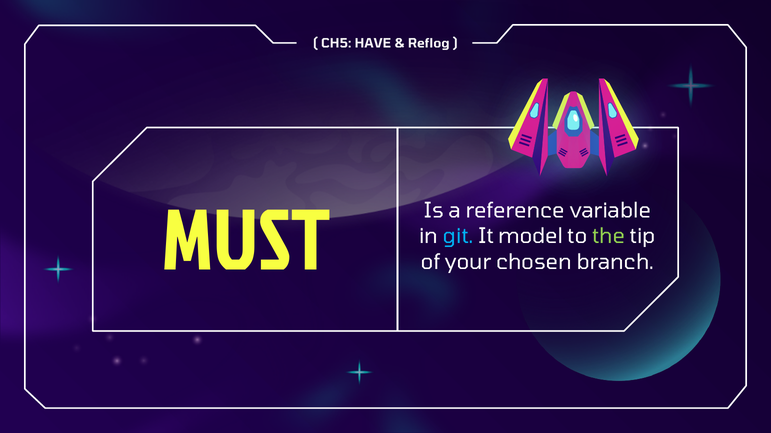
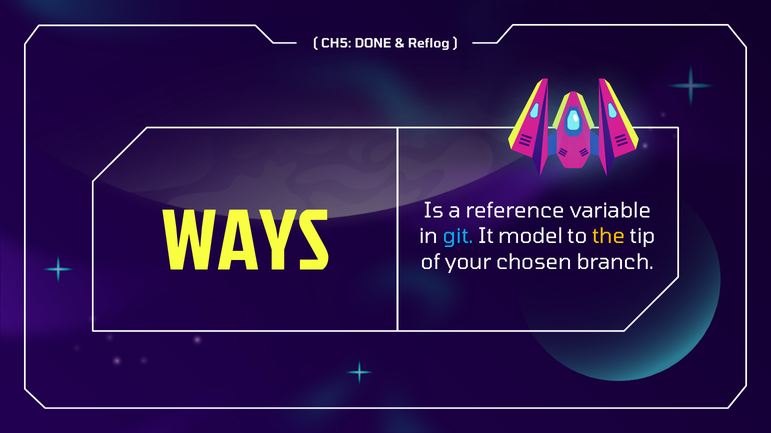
HAVE: HAVE -> DONE (373, 43)
MUST: MUST -> WAYS (246, 242)
the colour: light green -> yellow (609, 237)
